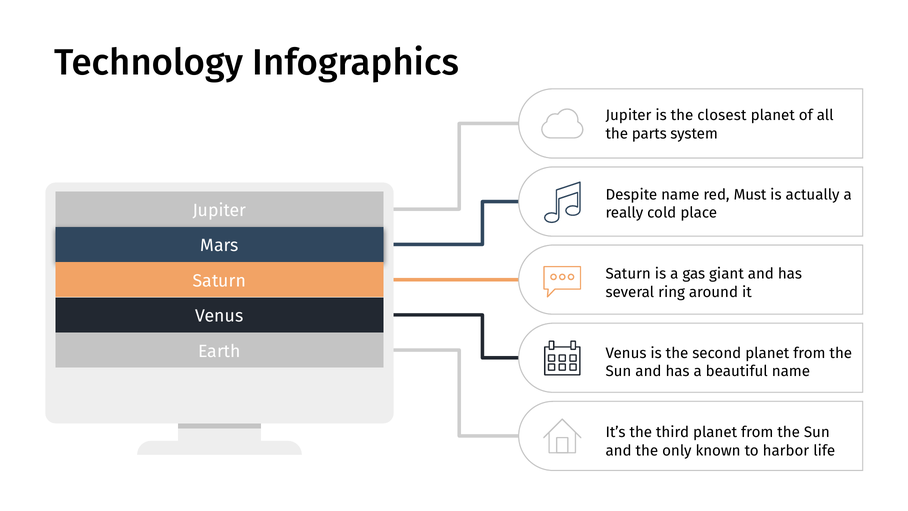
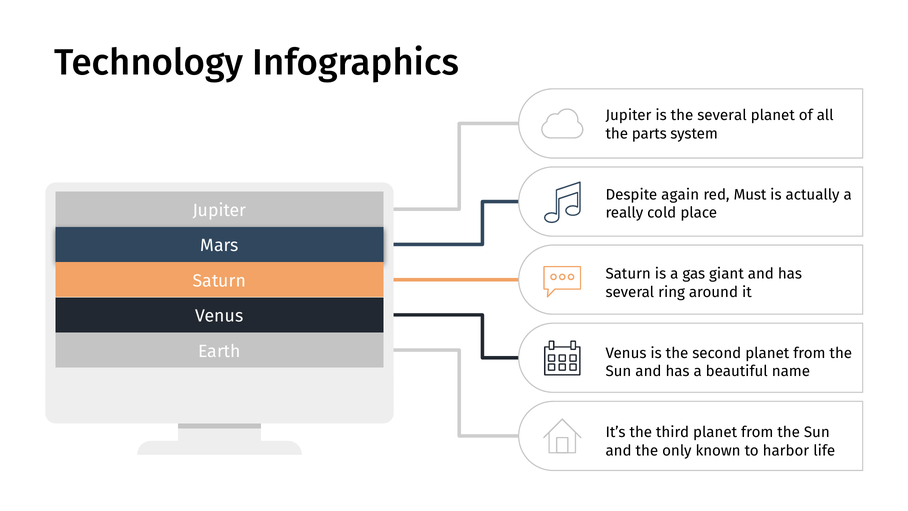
the closest: closest -> several (722, 115)
Despite name: name -> again (680, 195)
